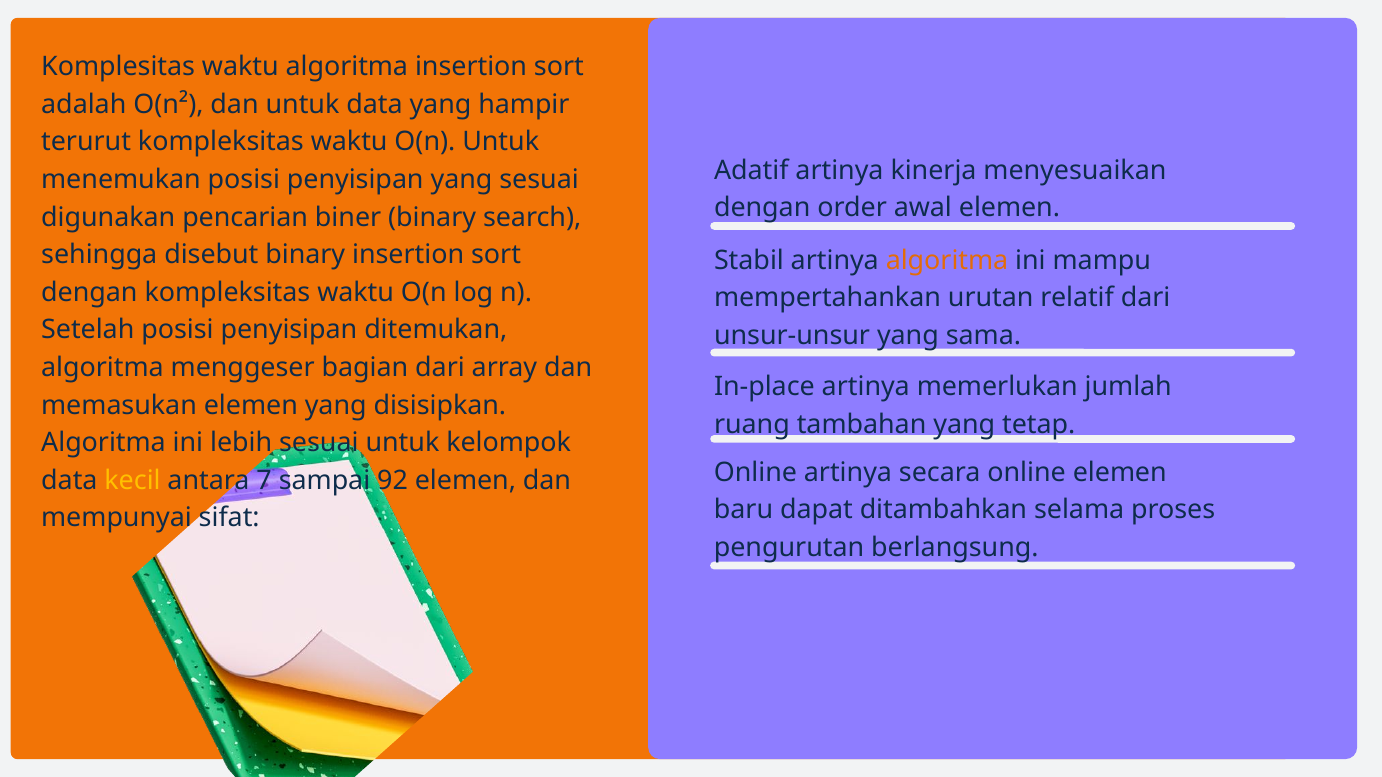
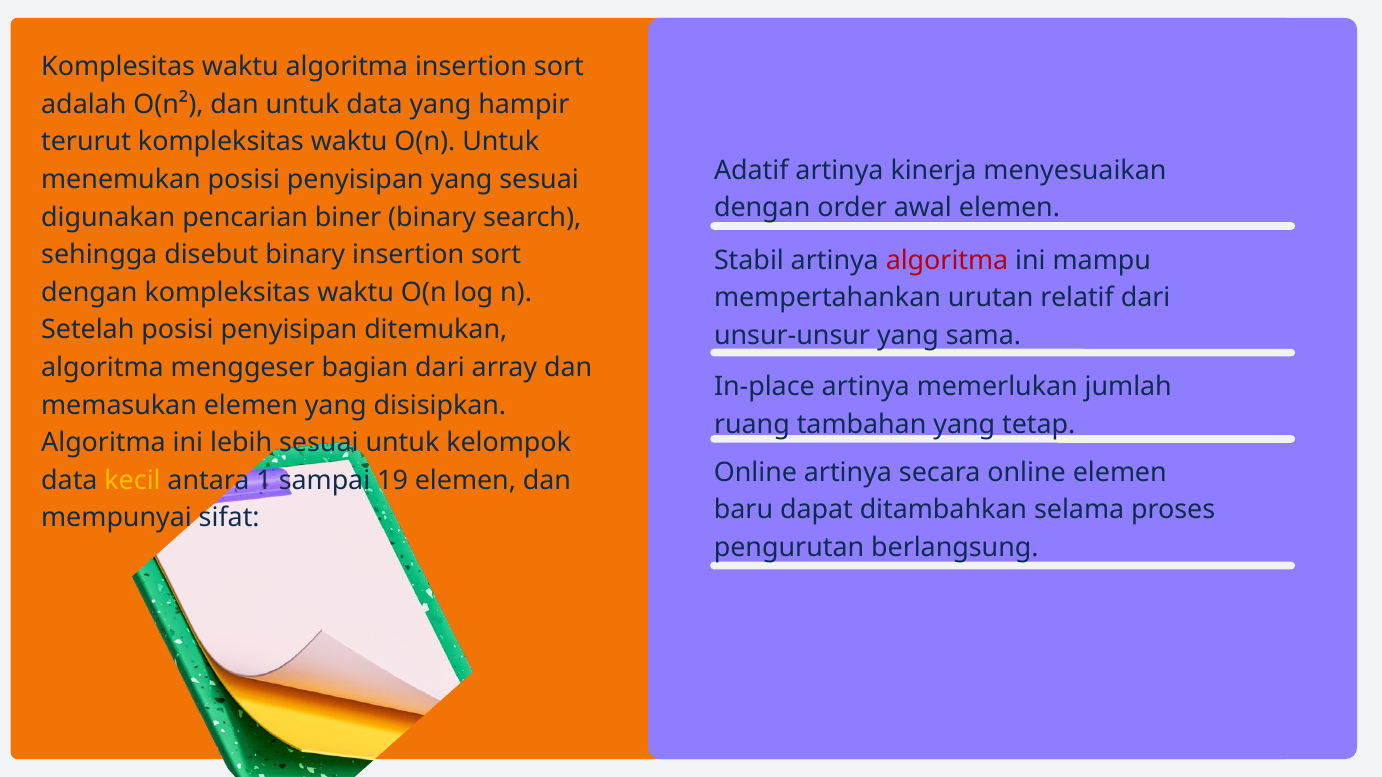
algoritma colour: orange -> red (947, 260)
7: 7 -> 1 (264, 481)
92: 92 -> 19 (393, 481)
